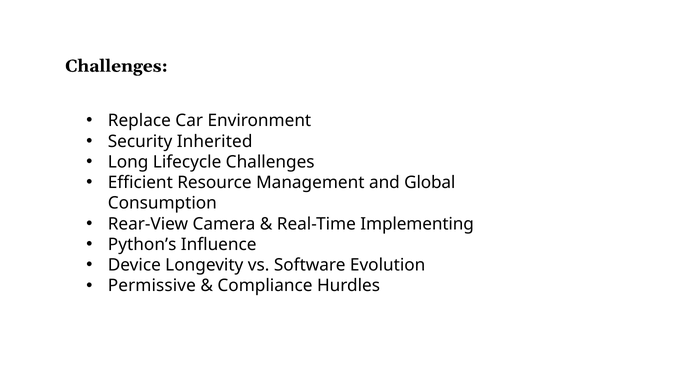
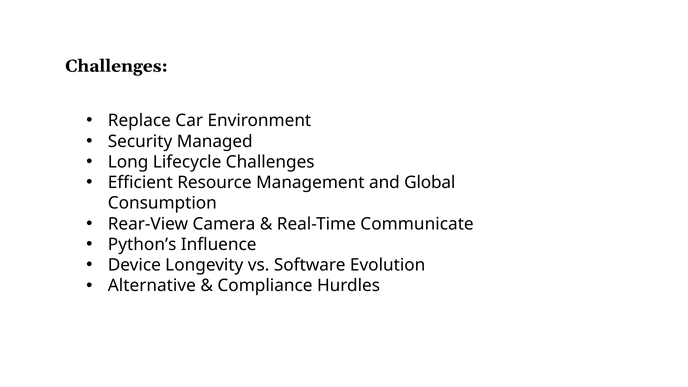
Inherited: Inherited -> Managed (215, 141)
Implementing: Implementing -> Communicate (417, 224)
Permissive: Permissive -> Alternative (152, 286)
